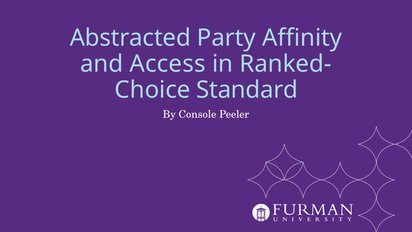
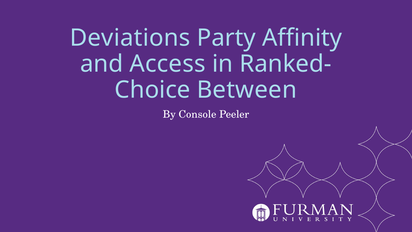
Abstracted: Abstracted -> Deviations (130, 38)
Standard: Standard -> Between (247, 90)
